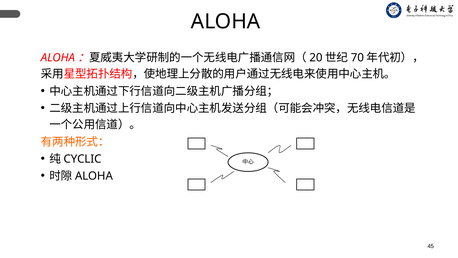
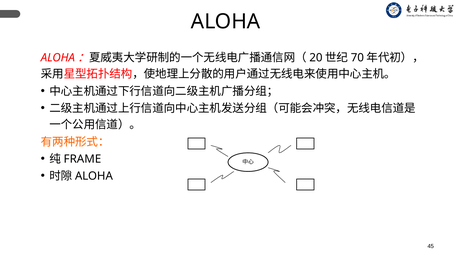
CYCLIC: CYCLIC -> FRAME (82, 159)
